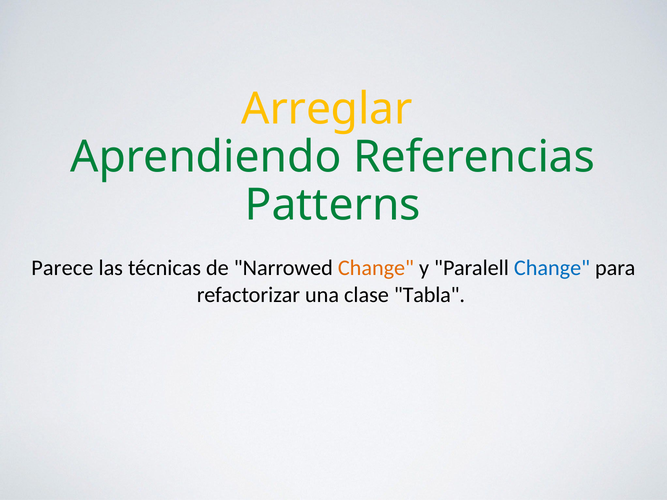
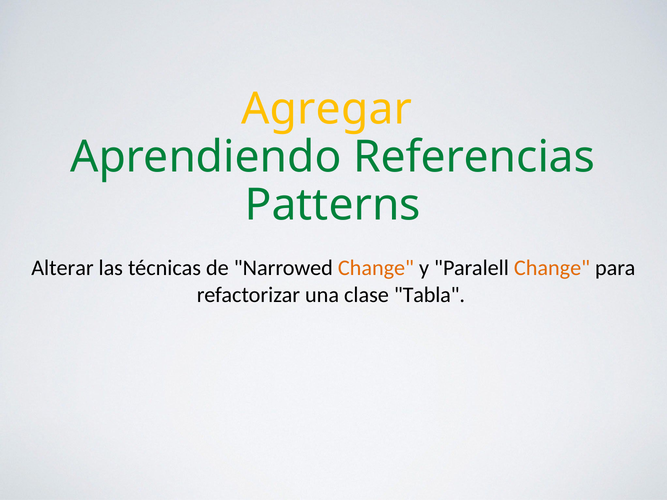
Arreglar: Arreglar -> Agregar (327, 109)
Parece: Parece -> Alterar (62, 268)
Change colour: blue -> orange (552, 268)
